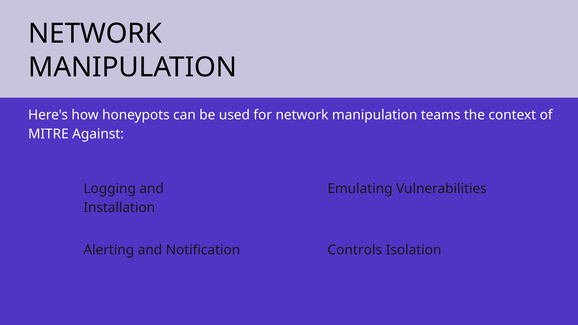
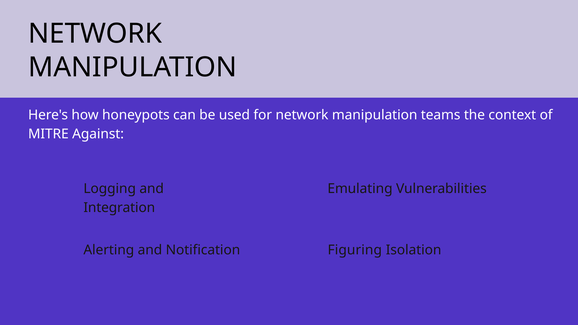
Installation: Installation -> Integration (119, 208)
Controls: Controls -> Figuring (355, 250)
